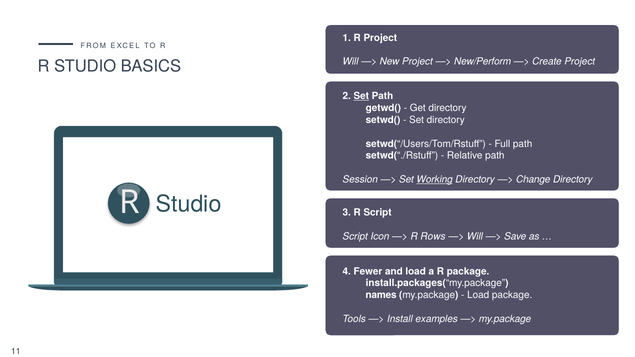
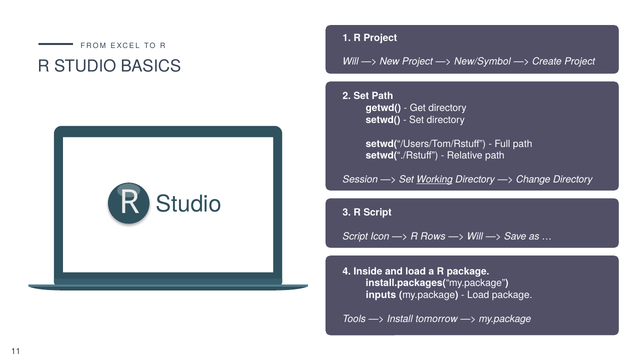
New/Perform: New/Perform -> New/Symbol (482, 62)
Set underline: present -> none (361, 96)
Fewer: Fewer -> Inside (368, 272)
names: names -> inputs (381, 295)
examples: examples -> tomorrow (437, 319)
